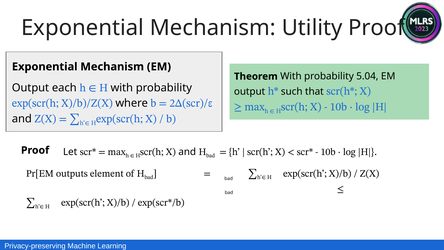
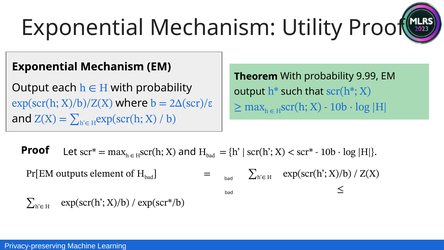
5.04: 5.04 -> 9.99 (367, 76)
